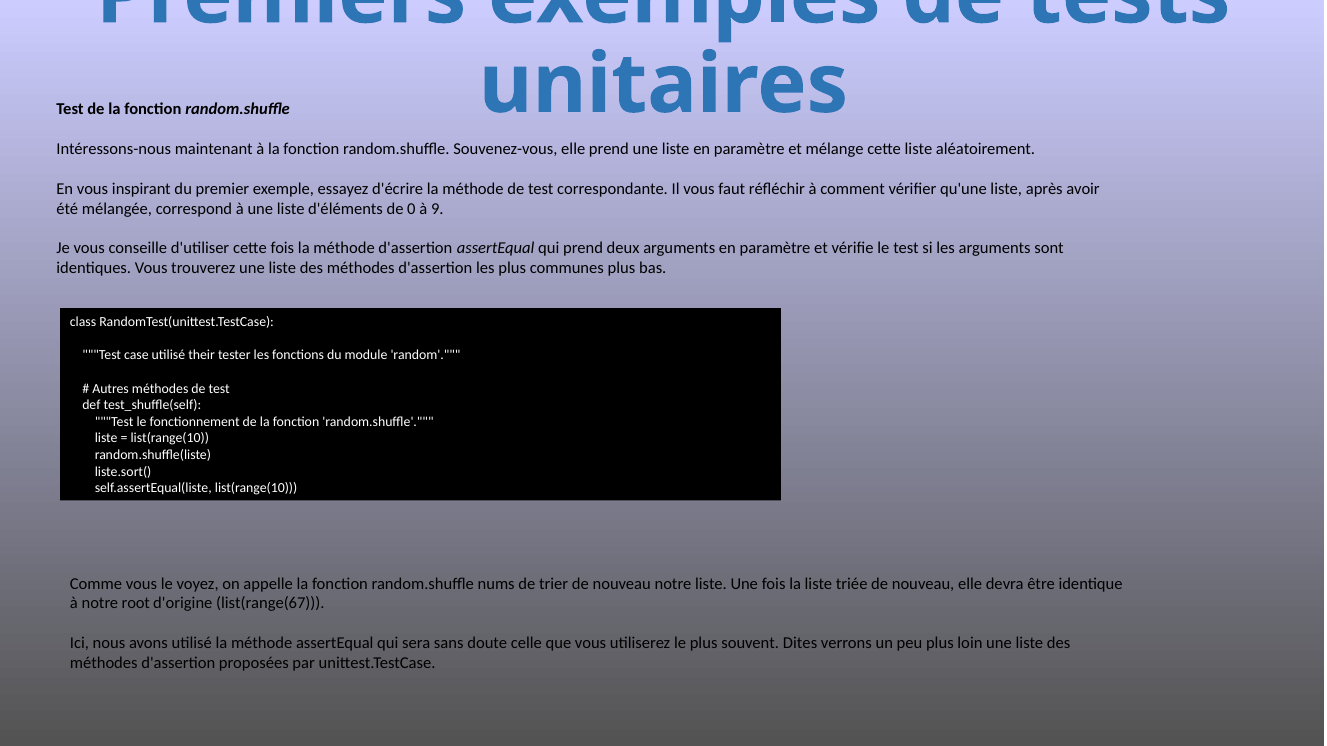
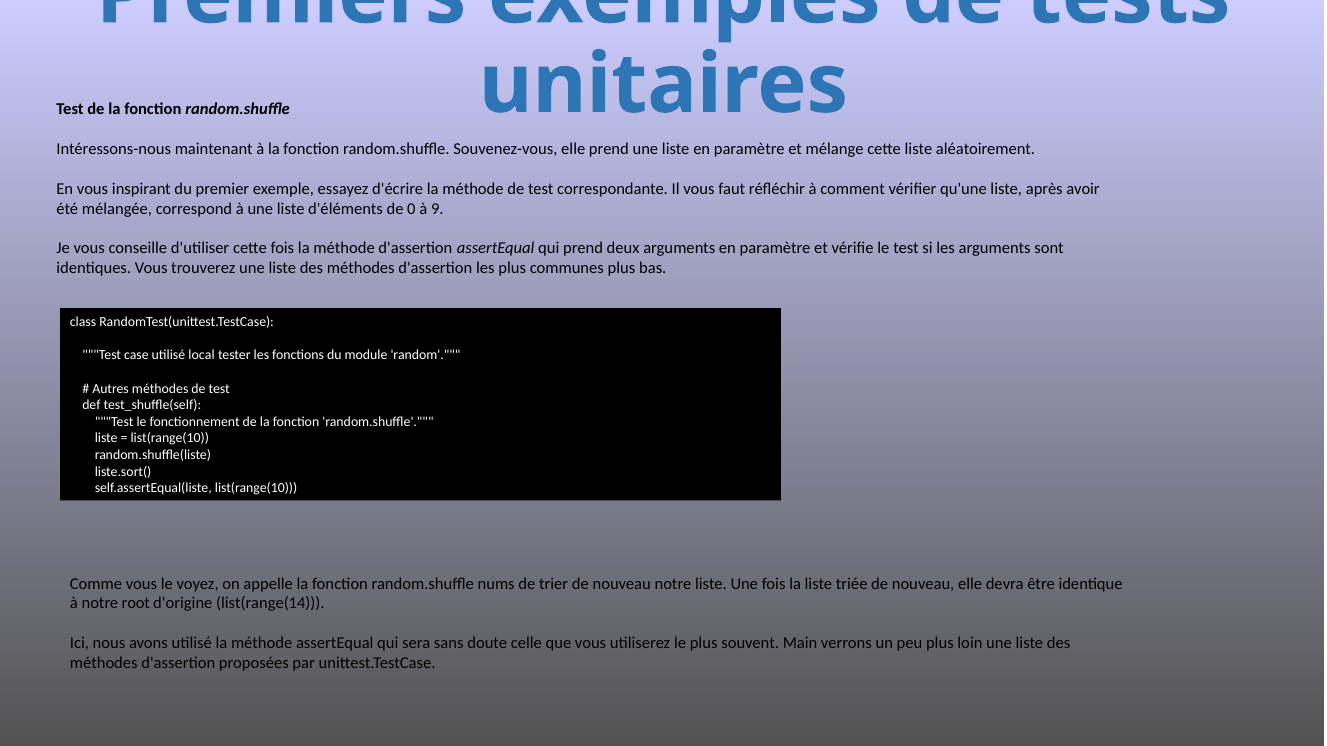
their: their -> local (202, 356)
list(range(67: list(range(67 -> list(range(14 (270, 604)
Dites: Dites -> Main (800, 644)
